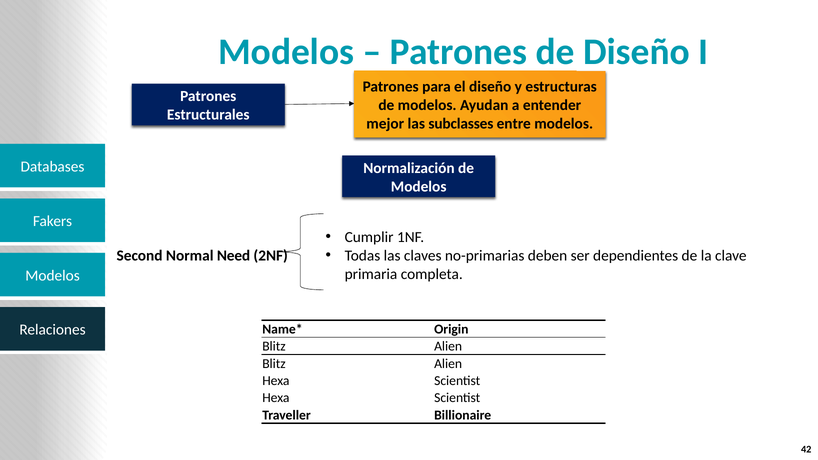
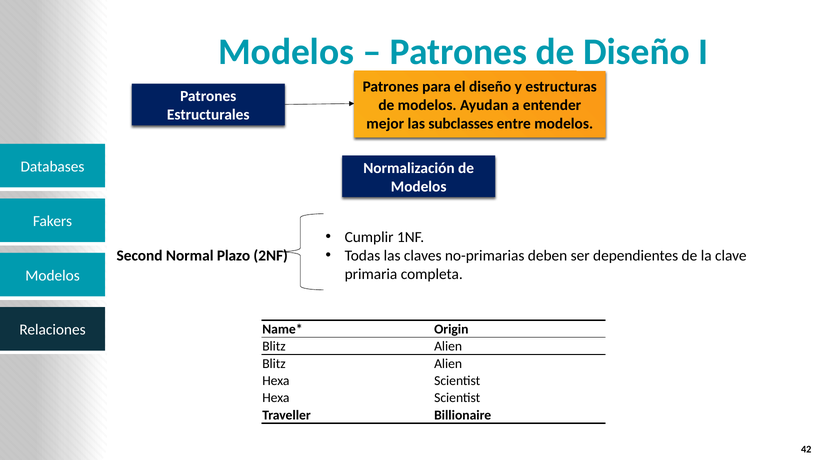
Need: Need -> Plazo (234, 256)
